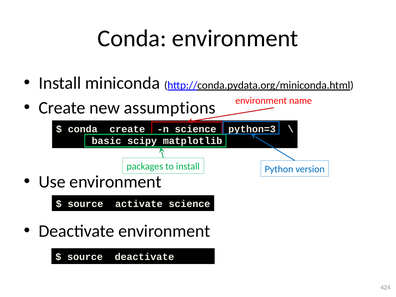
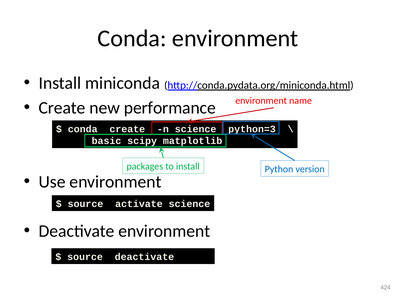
assumptions: assumptions -> performance (170, 108)
